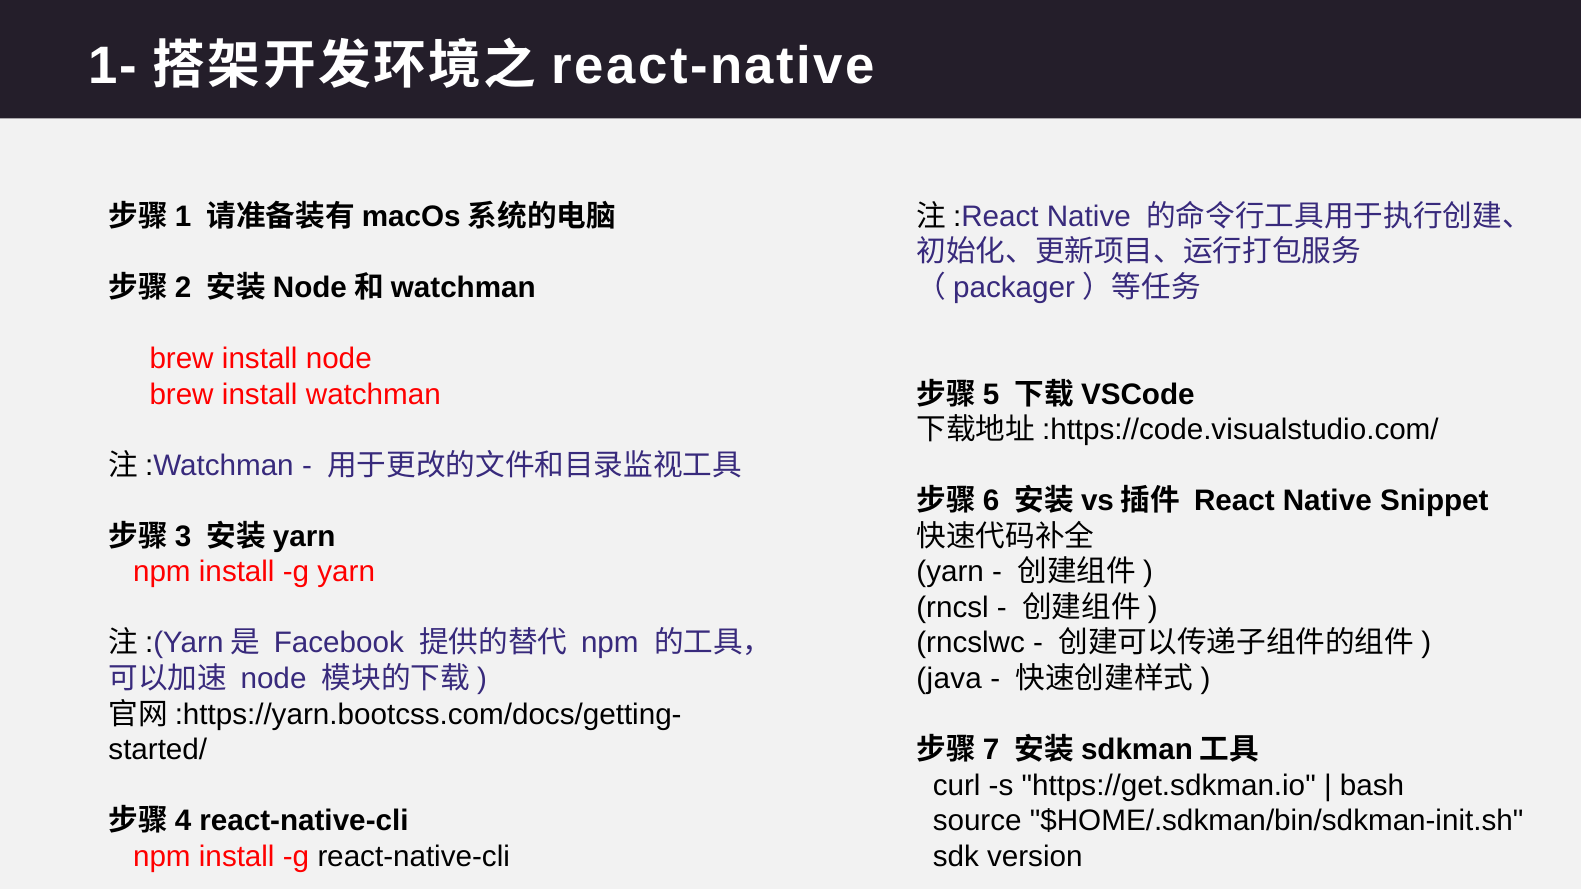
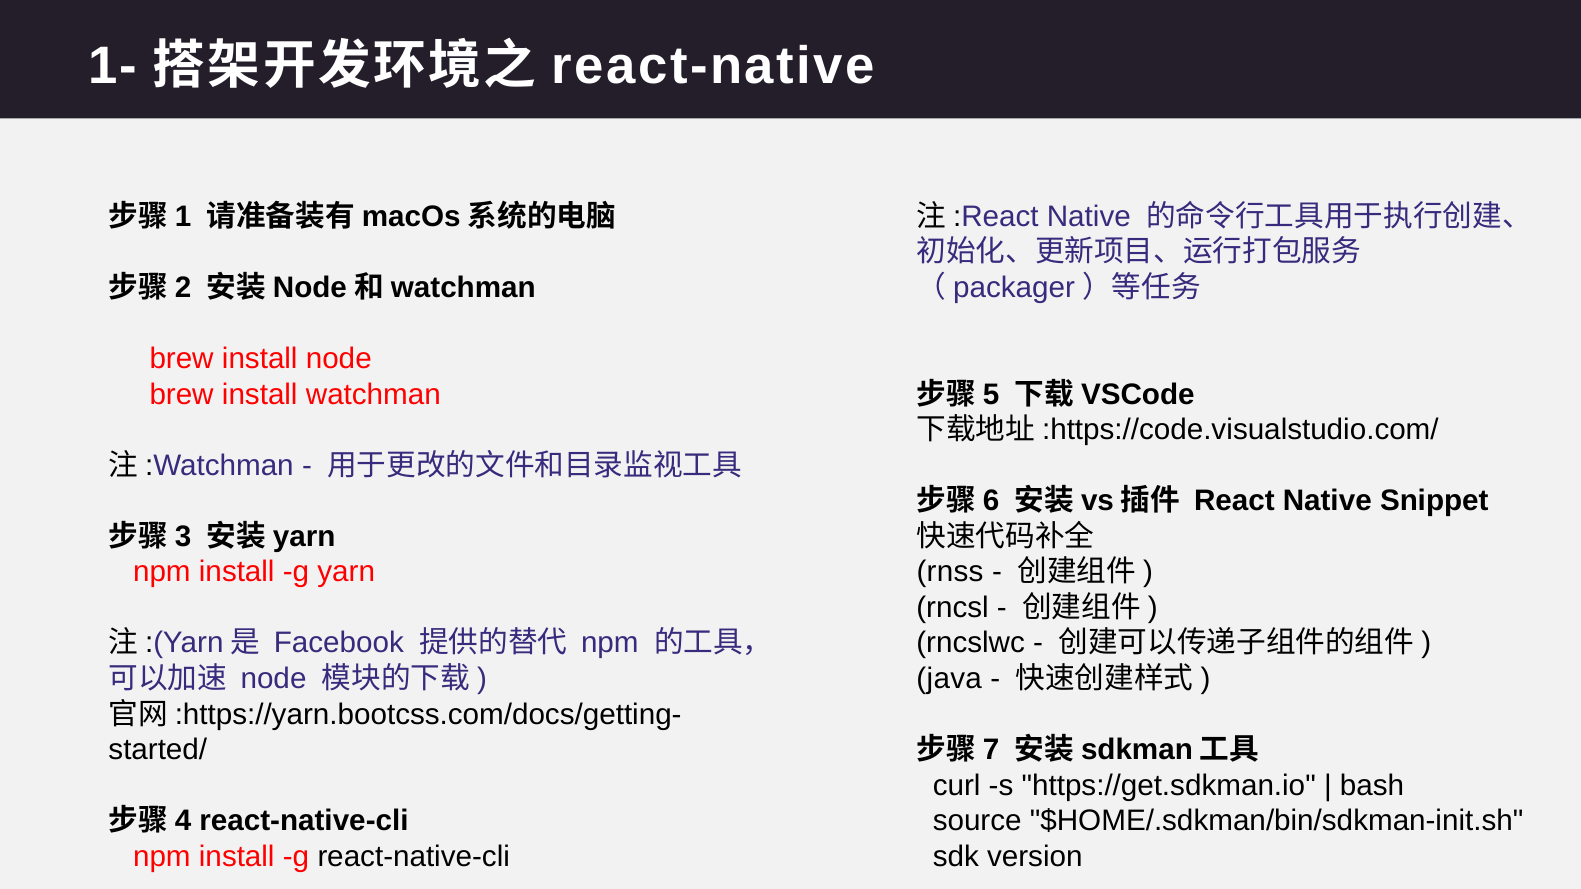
yarn: yarn -> rnss (950, 572)
